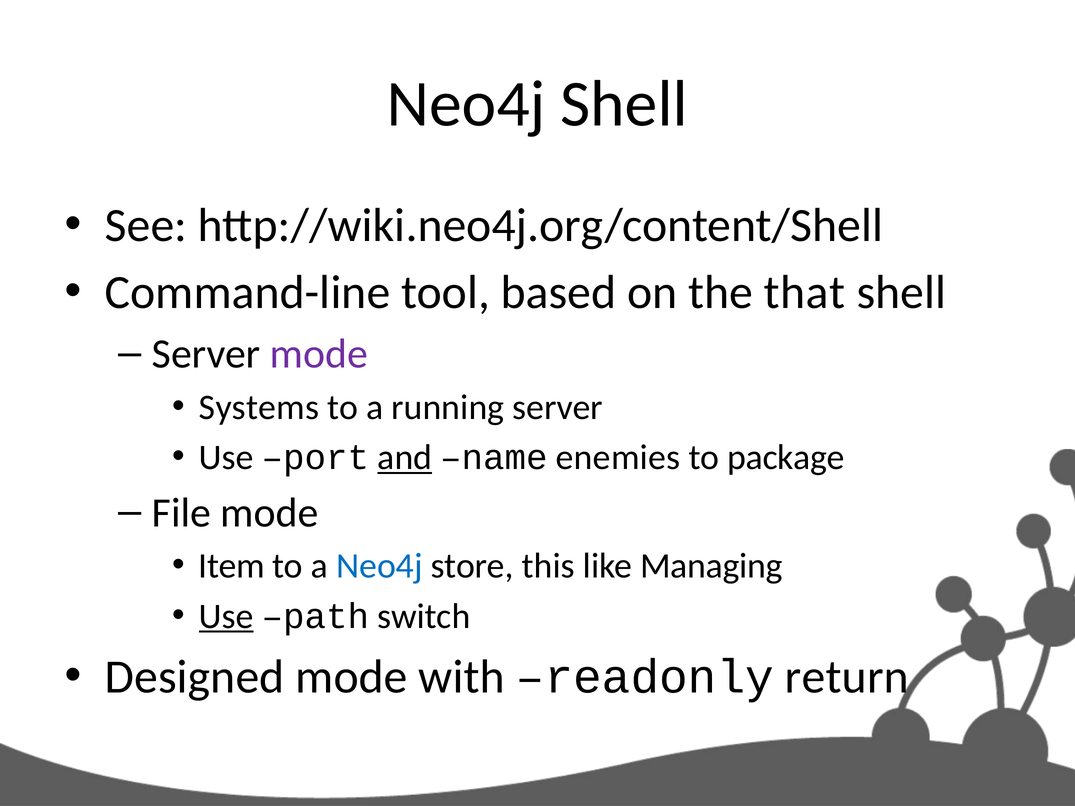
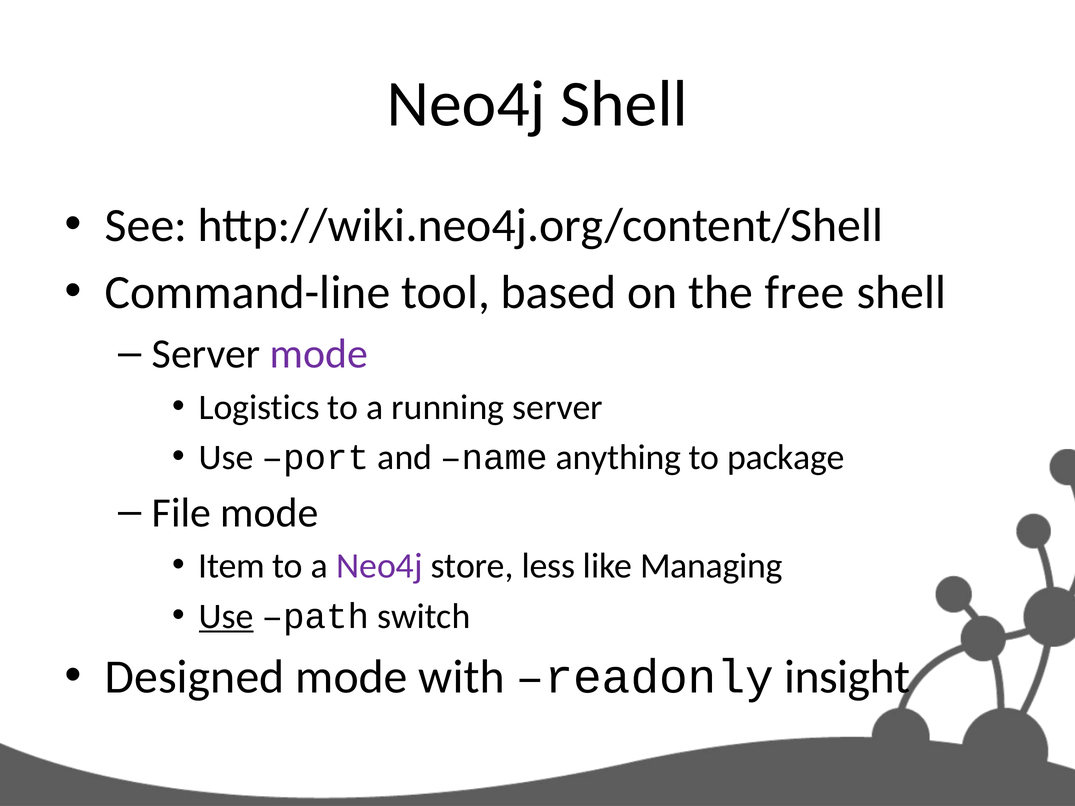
that: that -> free (805, 293)
Systems: Systems -> Logistics (259, 407)
and underline: present -> none (405, 458)
enemies: enemies -> anything (618, 458)
Neo4j colour: blue -> purple (379, 566)
this: this -> less (548, 566)
return: return -> insight (847, 677)
